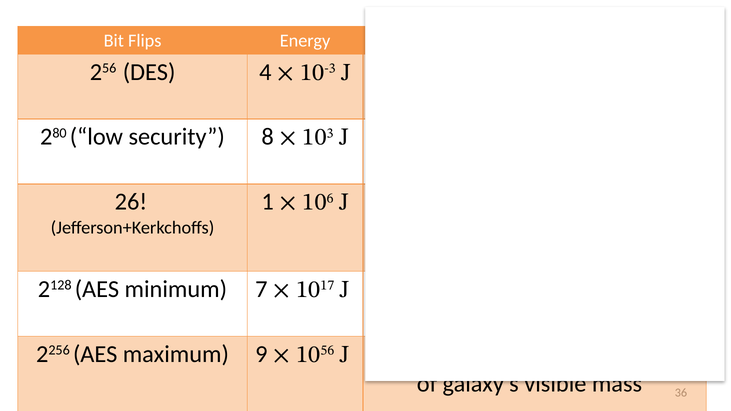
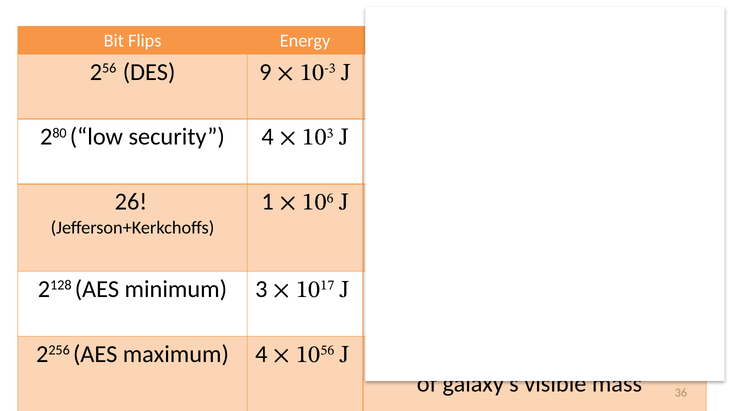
4: 4 -> 9 (265, 72)
security 8: 8 -> 4 (268, 137)
minimum 7: 7 -> 3 (261, 289)
maximum 9: 9 -> 4 (261, 354)
